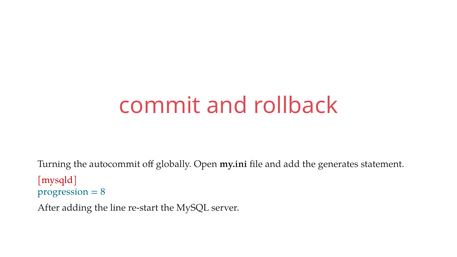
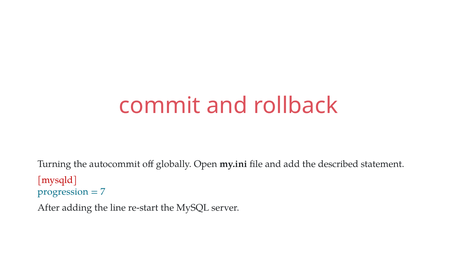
generates: generates -> described (338, 164)
8: 8 -> 7 (103, 192)
